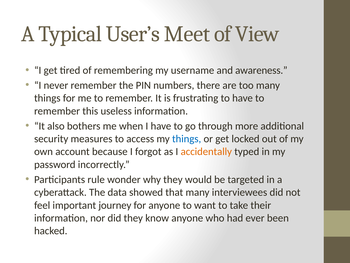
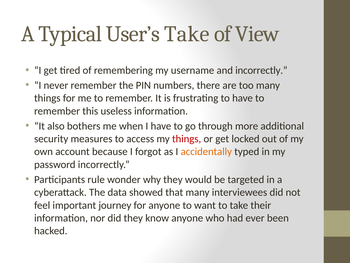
User’s Meet: Meet -> Take (187, 34)
and awareness: awareness -> incorrectly (261, 70)
things colour: blue -> red (187, 139)
